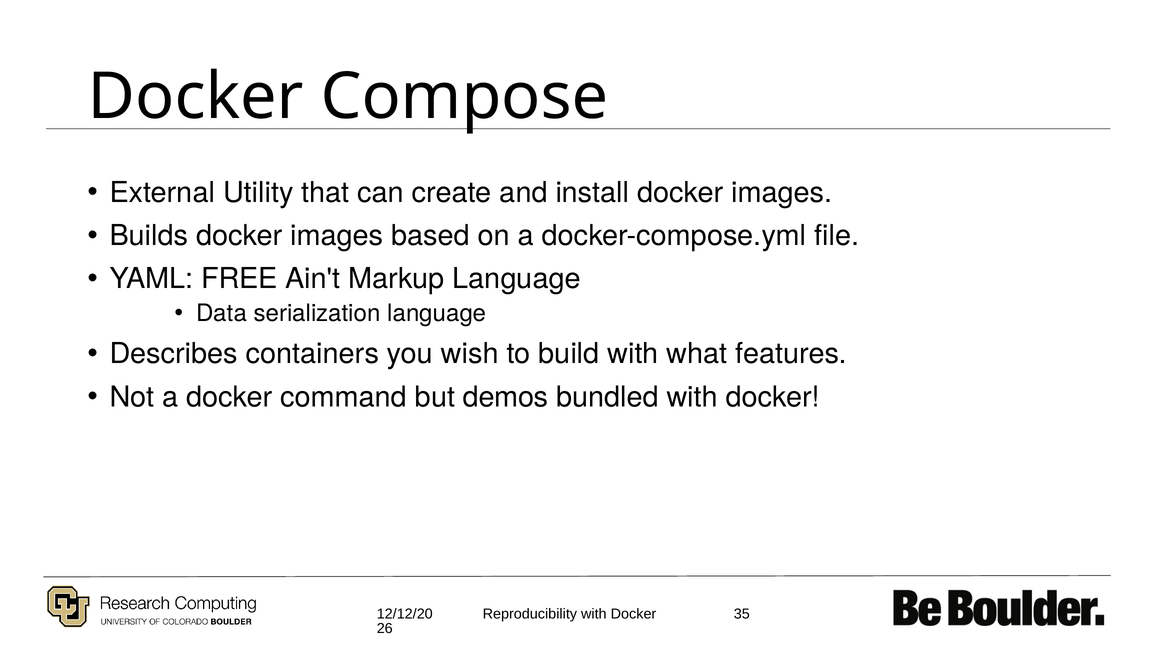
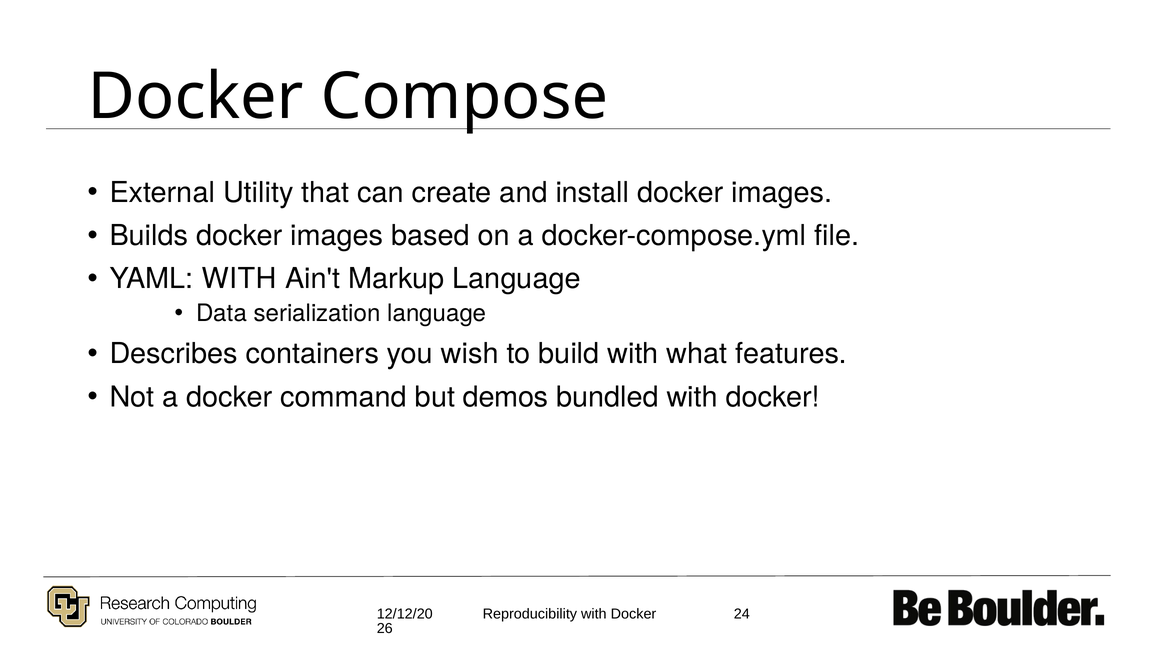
YAML FREE: FREE -> WITH (239, 279)
35: 35 -> 24 (742, 614)
